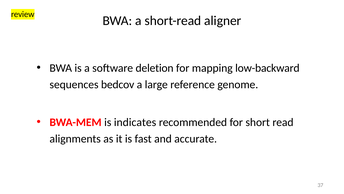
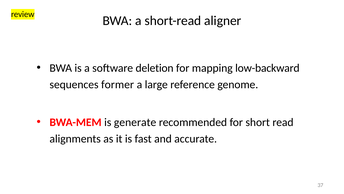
bedcov: bedcov -> former (118, 84)
indicates: indicates -> generate (135, 122)
